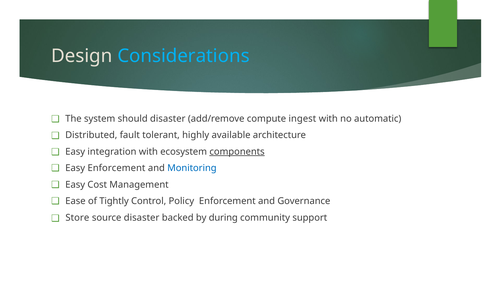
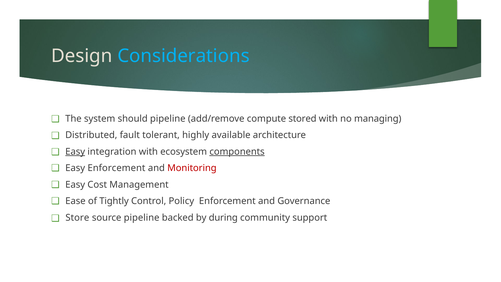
should disaster: disaster -> pipeline (168, 119)
ingest: ingest -> stored (302, 119)
automatic: automatic -> managing (378, 119)
Easy underline: none -> present (75, 152)
Monitoring colour: blue -> red (192, 168)
source disaster: disaster -> pipeline (142, 218)
